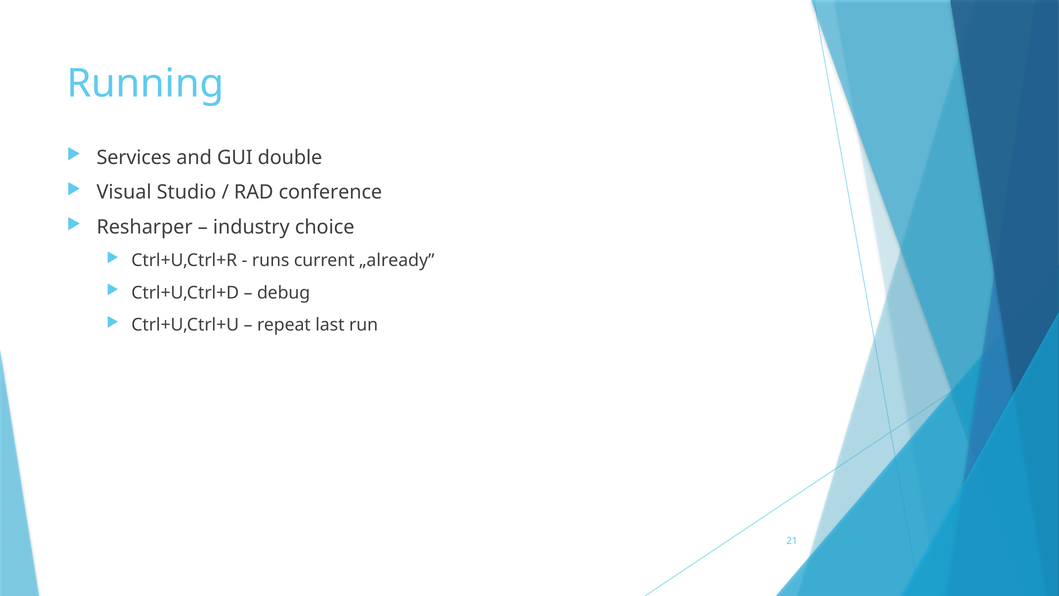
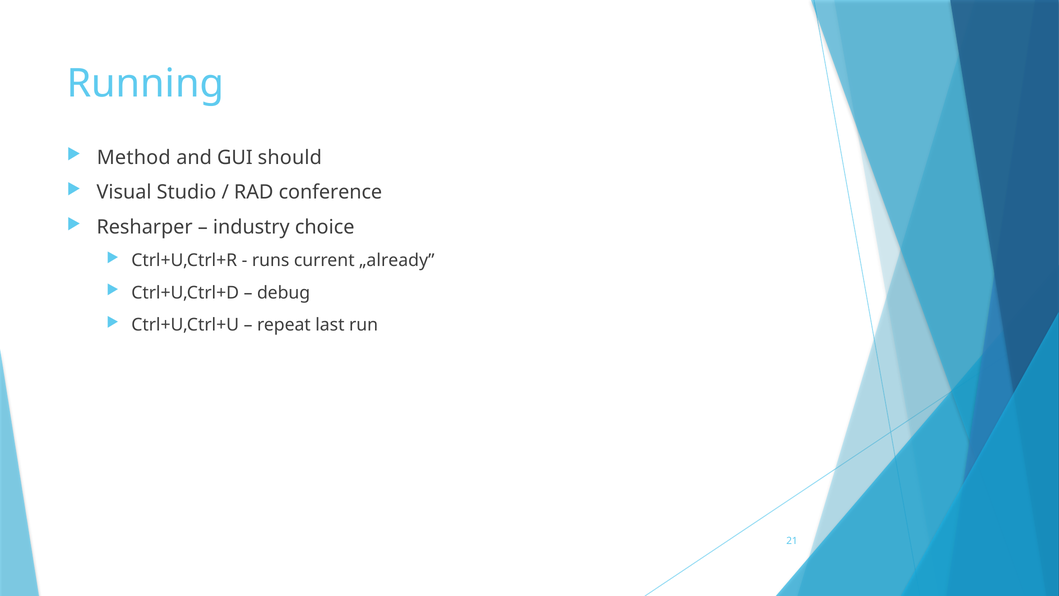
Services: Services -> Method (134, 157)
double: double -> should (290, 157)
